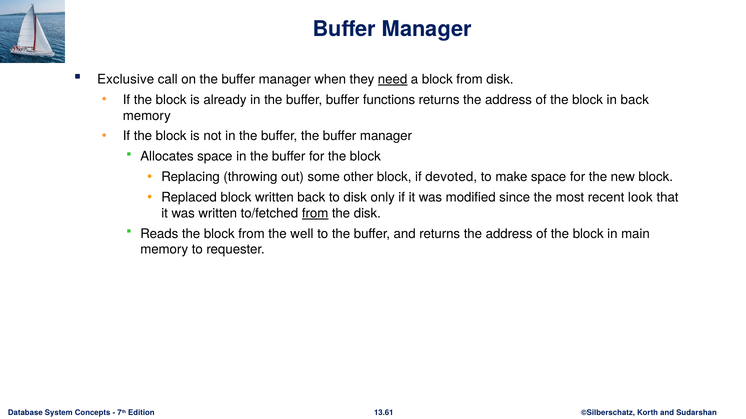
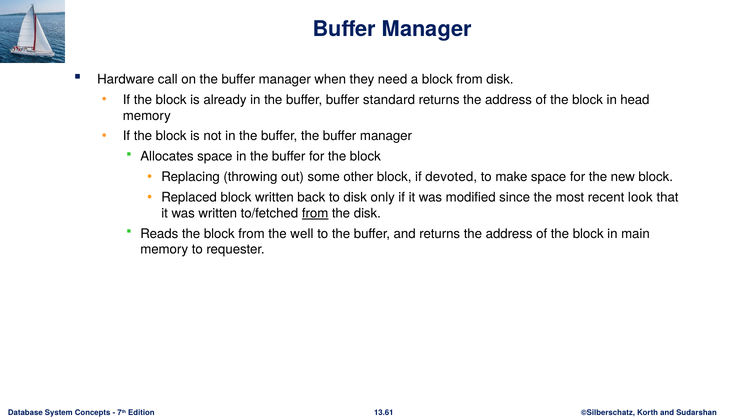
Exclusive: Exclusive -> Hardware (126, 79)
need underline: present -> none (393, 79)
functions: functions -> standard (389, 100)
in back: back -> head (635, 100)
